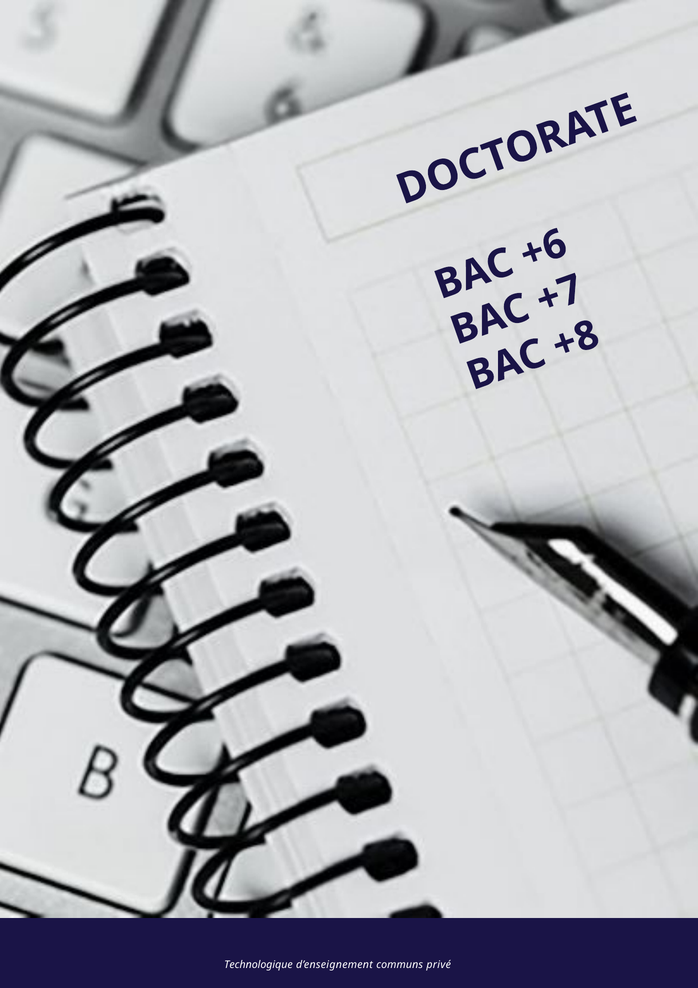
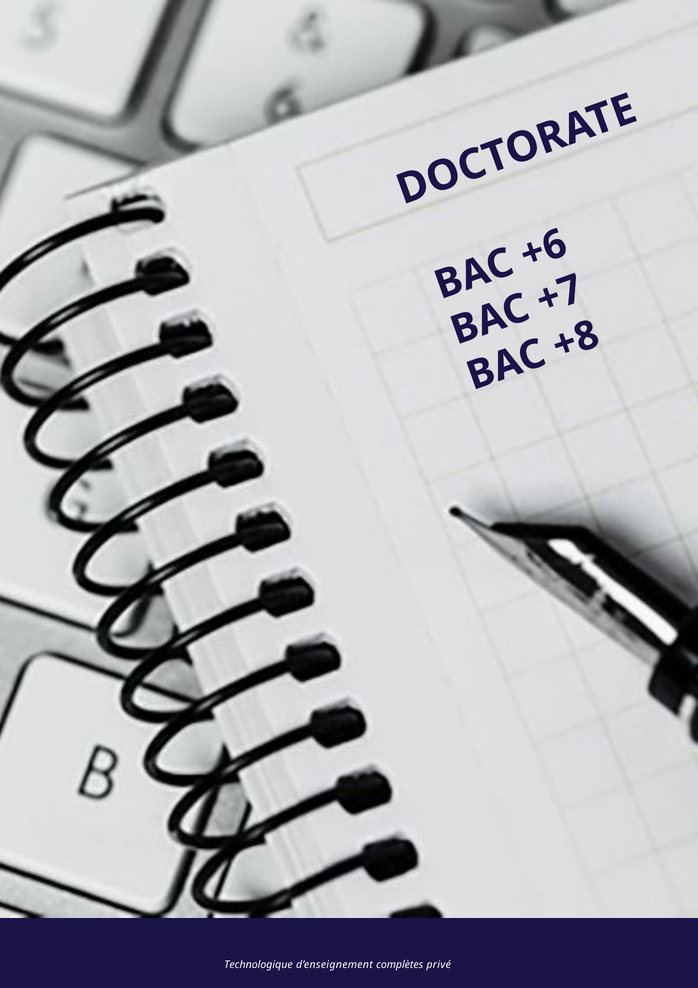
communs: communs -> complètes (400, 965)
